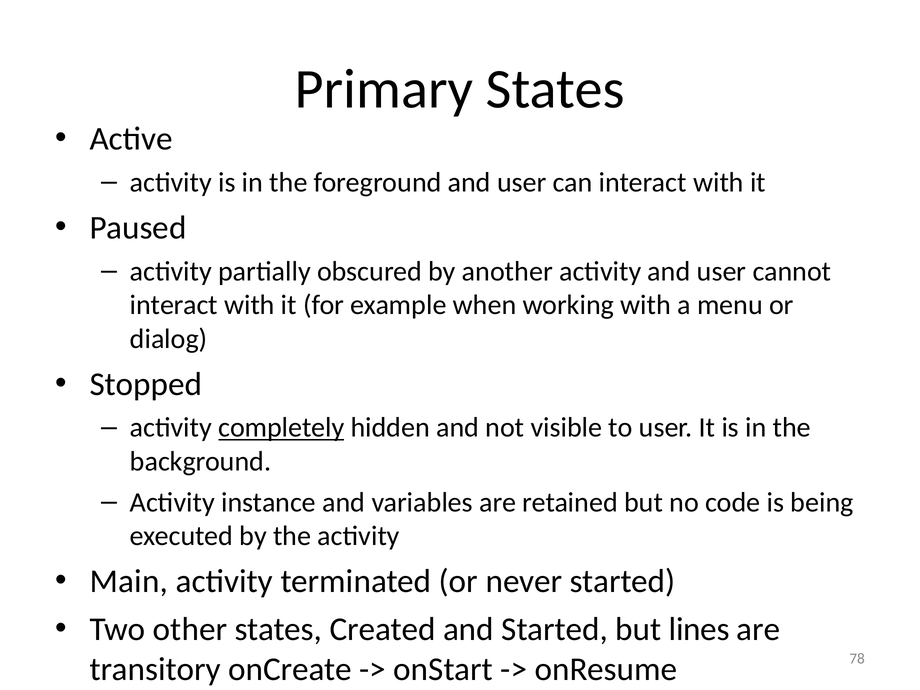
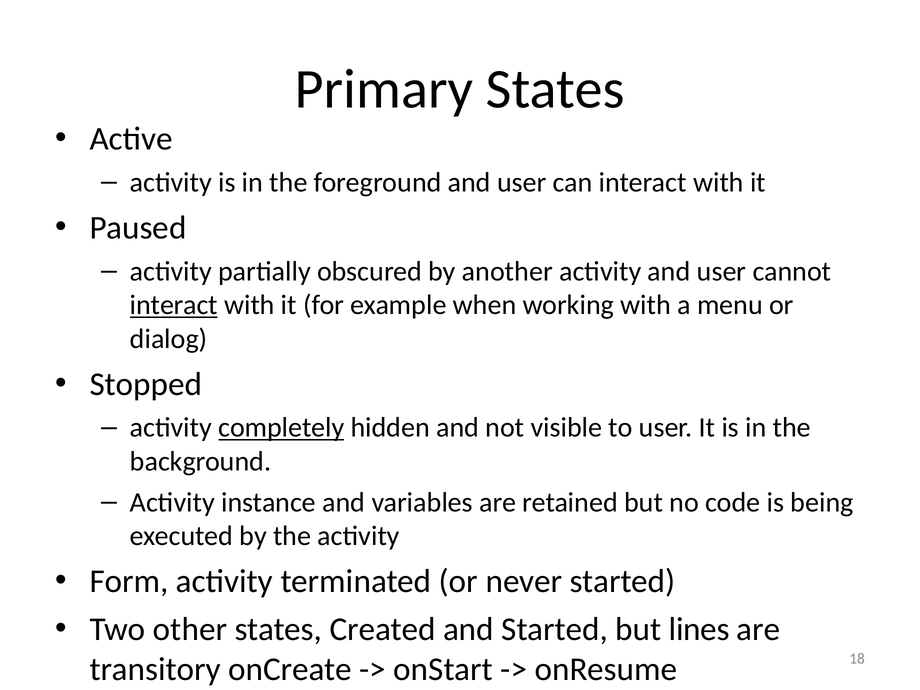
interact underline: none -> present (174, 305)
Main: Main -> Form (129, 581)
78: 78 -> 18 (857, 659)
